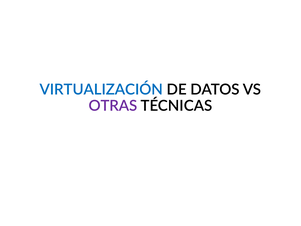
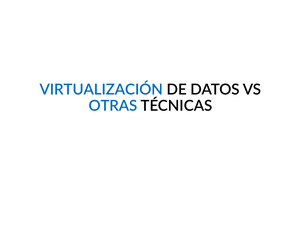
OTRAS colour: purple -> blue (113, 106)
